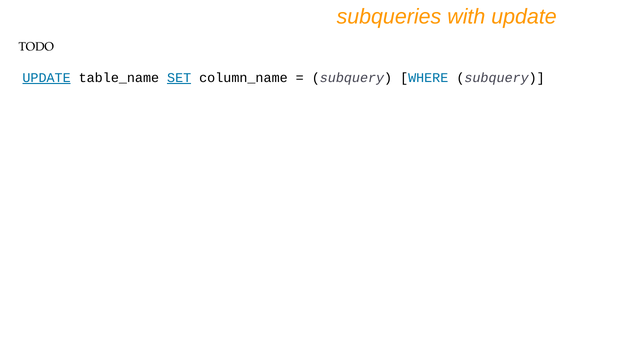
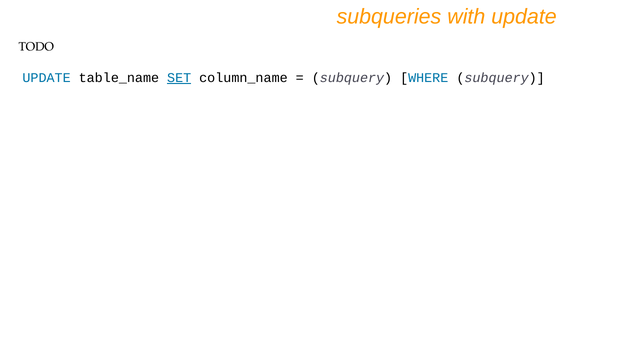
UPDATE underline: present -> none (47, 78)
